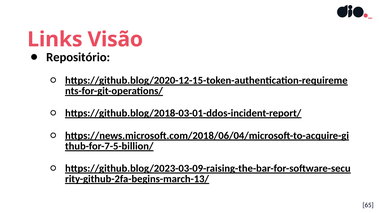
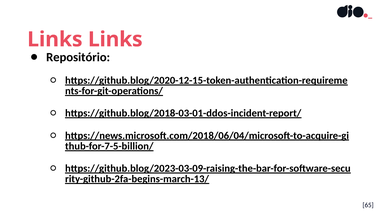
Visão: Visão -> Links (115, 39)
